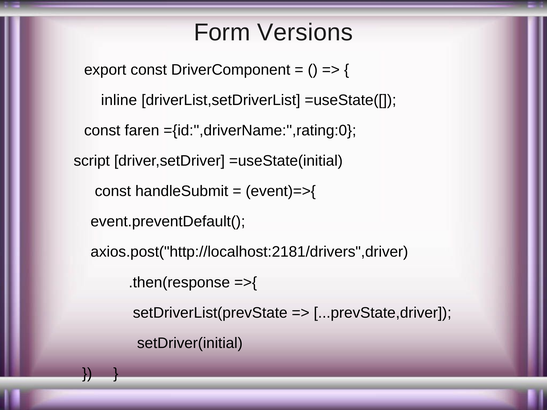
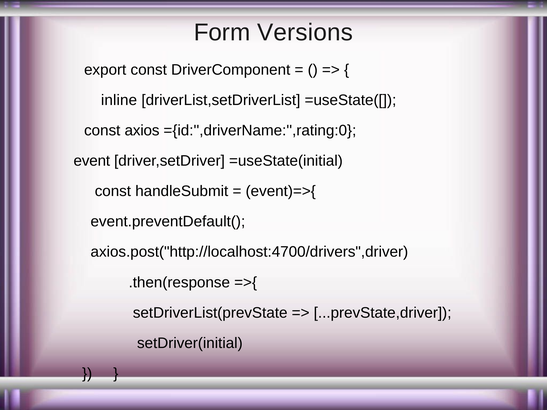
faren: faren -> axios (142, 131)
script: script -> event (92, 161)
axios.post("http://localhost:2181/drivers",driver: axios.post("http://localhost:2181/drivers",driver -> axios.post("http://localhost:4700/drivers",driver (249, 252)
